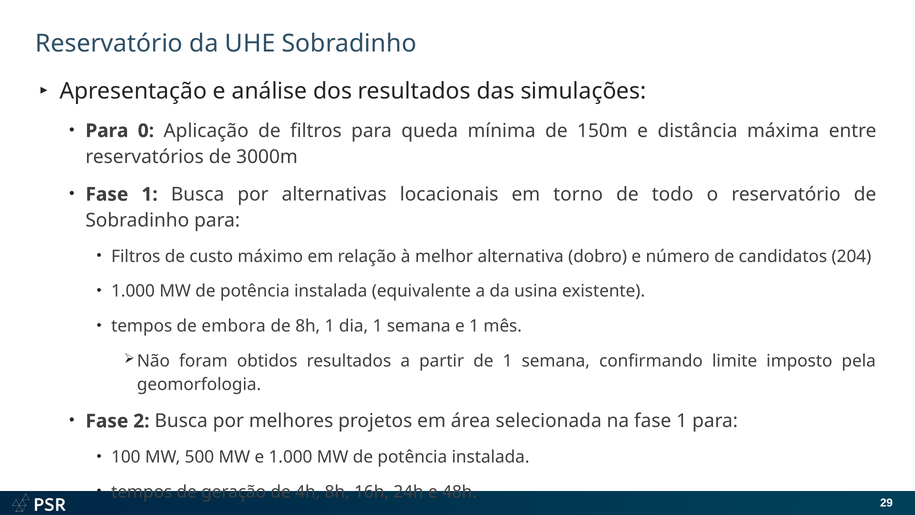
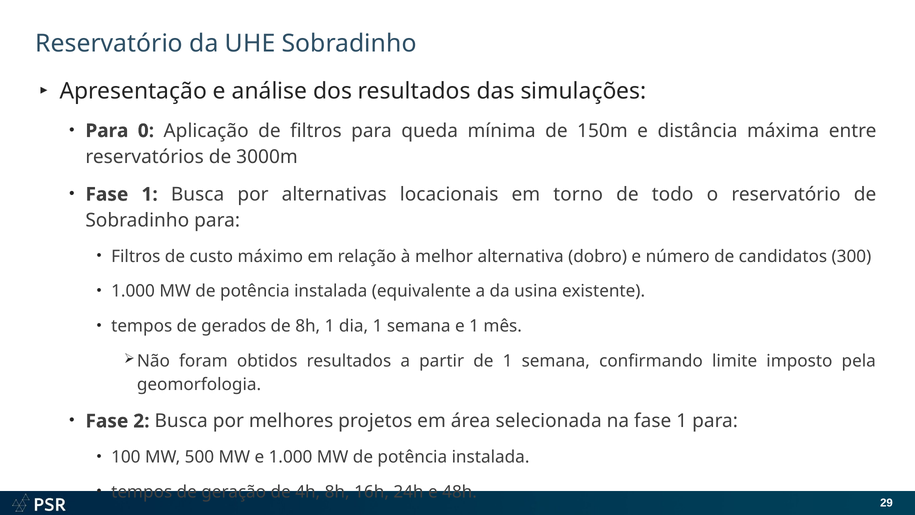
204: 204 -> 300 (851, 256)
embora: embora -> gerados (234, 326)
